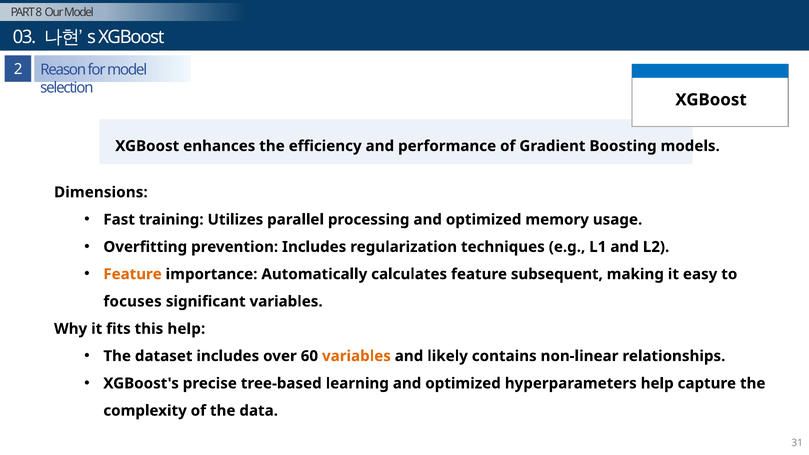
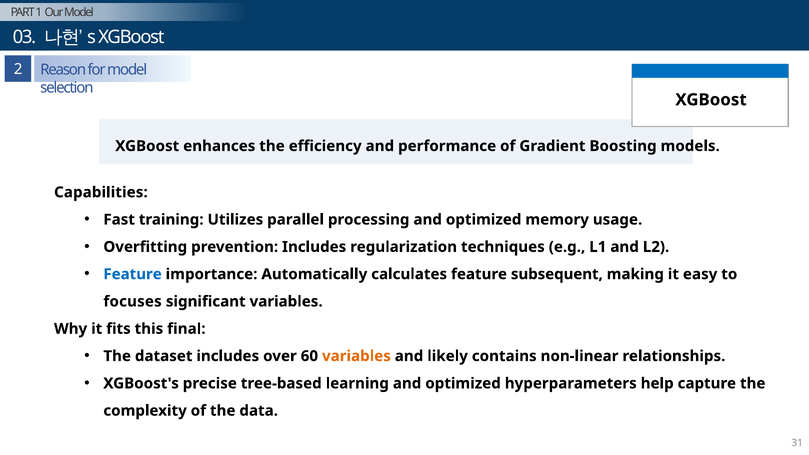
8: 8 -> 1 (39, 13)
Dimensions: Dimensions -> Capabilities (101, 192)
Feature colour: orange -> blue (133, 274)
this help: help -> final (186, 329)
